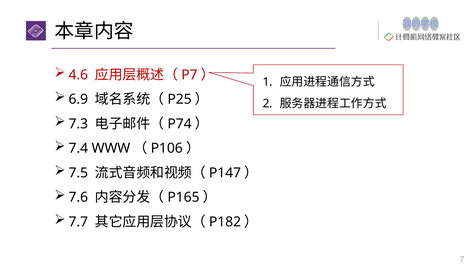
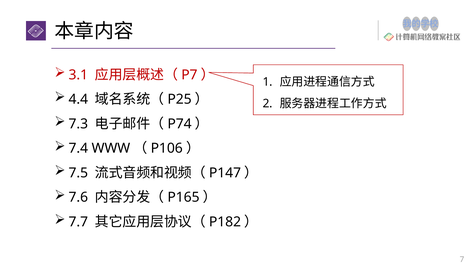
4.6: 4.6 -> 3.1 (78, 75)
6.9: 6.9 -> 4.4 (78, 99)
